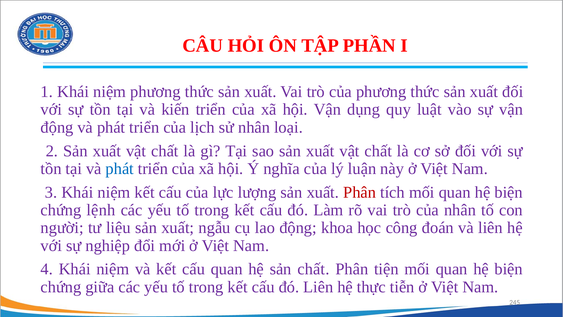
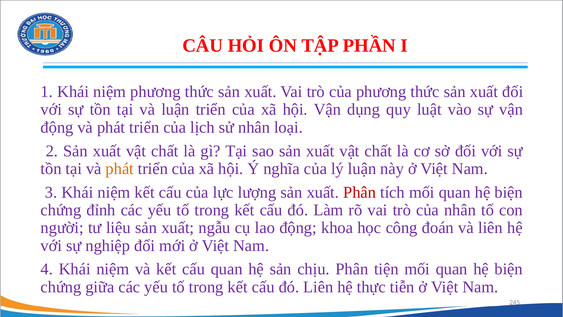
và kiến: kiến -> luận (175, 109)
phát colour: blue -> orange (120, 169)
lệnh: lệnh -> đỉnh (101, 210)
sản chất: chất -> chịu (314, 269)
